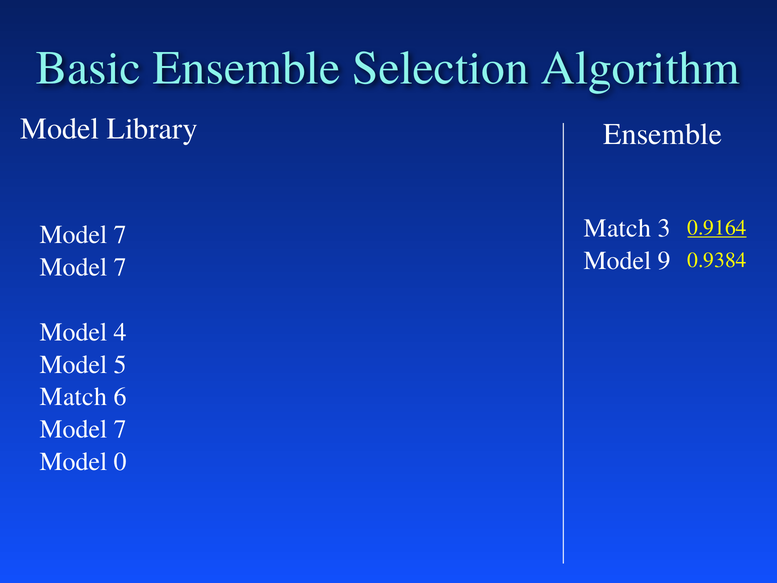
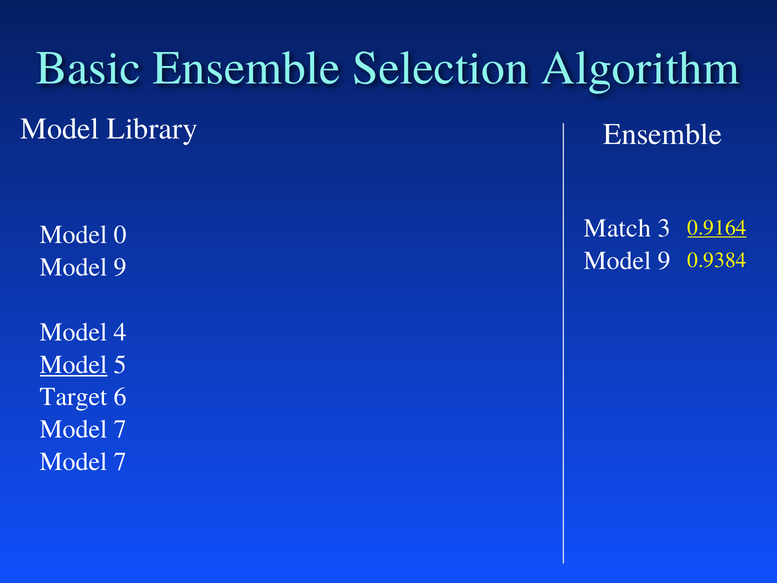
7: 7 -> 0 (120, 235)
7: 7 -> 9 (120, 267)
Model underline: none -> present (74, 364)
Match: Match -> Target (74, 397)
0: 0 -> 7 (120, 461)
